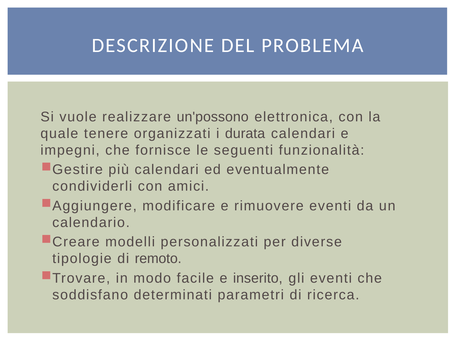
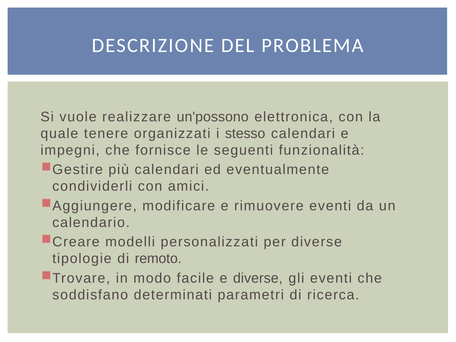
durata: durata -> stesso (245, 133)
e inserito: inserito -> diverse (258, 278)
